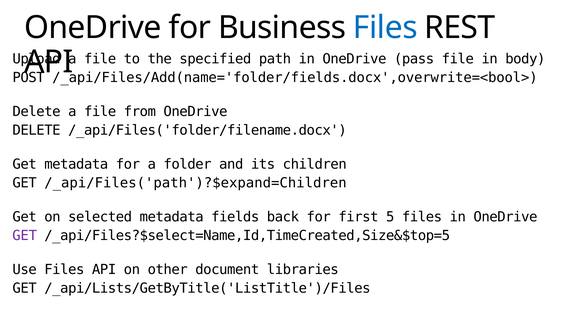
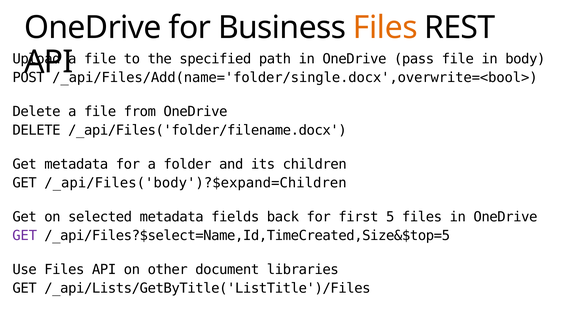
Files colour: blue -> orange (385, 28)
/_api/Files/Add(name='folder/fields.docx',overwrite=<bool>: /_api/Files/Add(name='folder/fields.docx',overwrite=<bool> -> /_api/Files/Add(name='folder/single.docx',overwrite=<bool> (295, 78)
/_api/Files('path')?$expand=Children: /_api/Files('path')?$expand=Children -> /_api/Files('body')?$expand=Children (195, 183)
